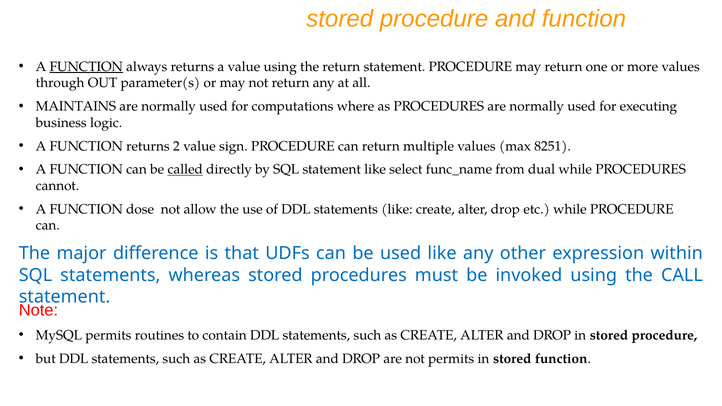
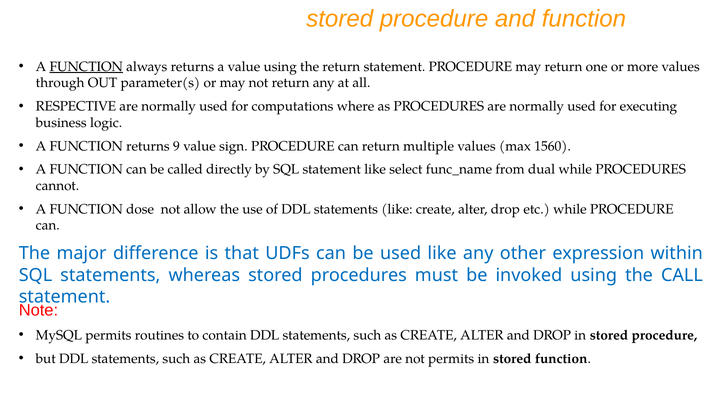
MAINTAINS: MAINTAINS -> RESPECTIVE (76, 106)
2: 2 -> 9 (176, 146)
8251: 8251 -> 1560 (553, 146)
called underline: present -> none (185, 170)
